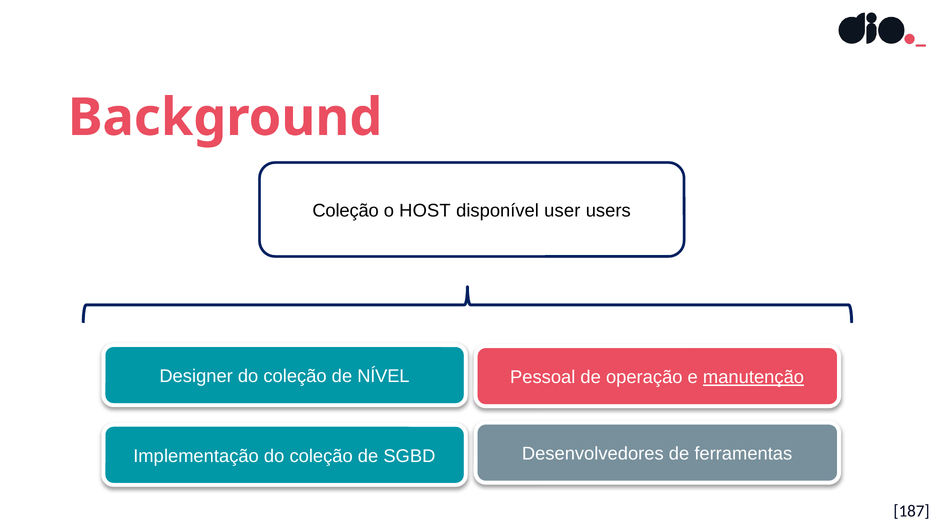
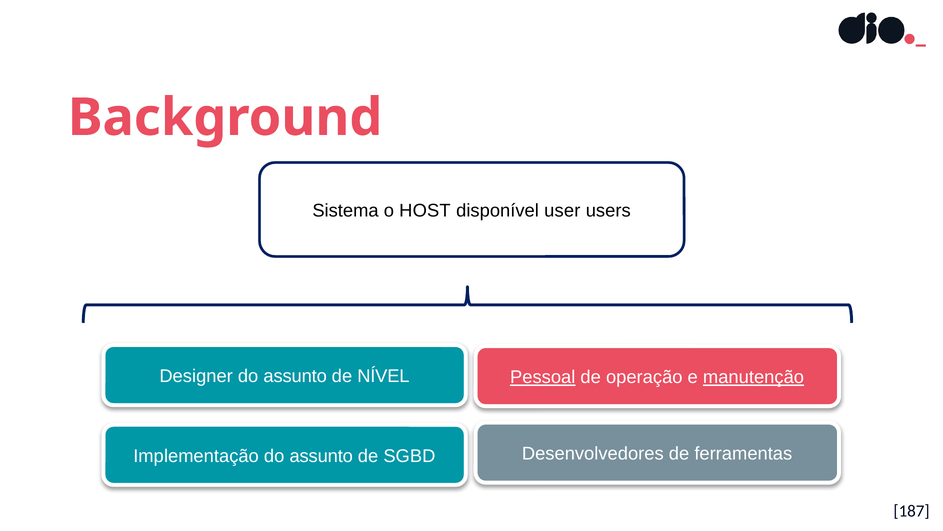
Coleção: Coleção -> Sistema (346, 211)
Designer do coleção: coleção -> assunto (295, 376)
Pessoal underline: none -> present (543, 377)
Implementação do coleção: coleção -> assunto (321, 456)
